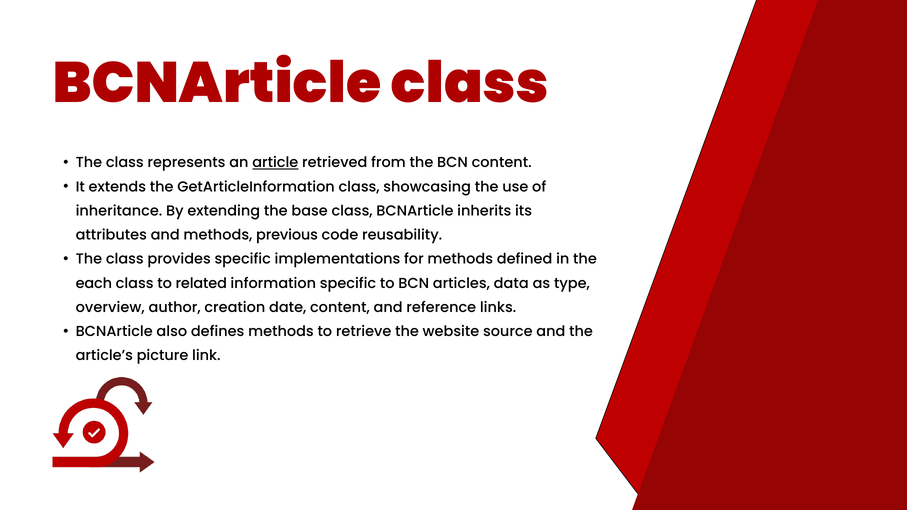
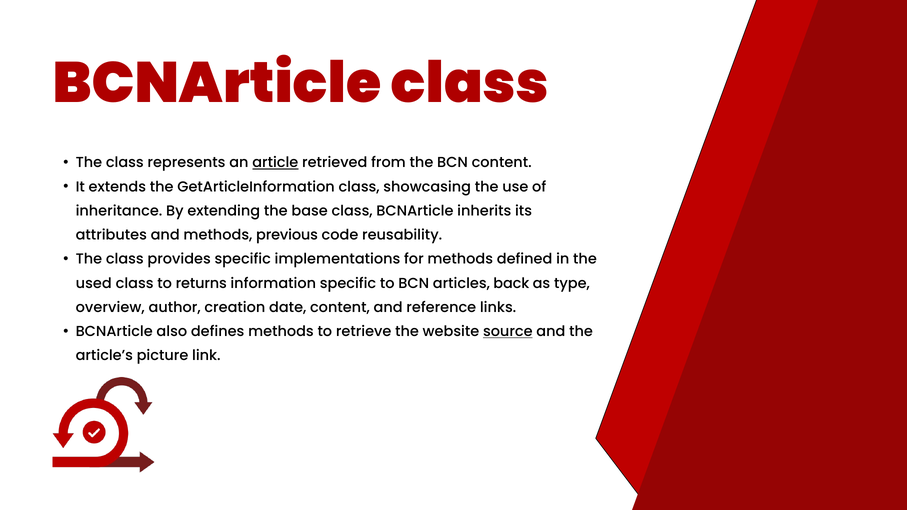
each: each -> used (94, 283)
related: related -> returns (201, 283)
data: data -> back (511, 283)
source underline: none -> present (508, 332)
